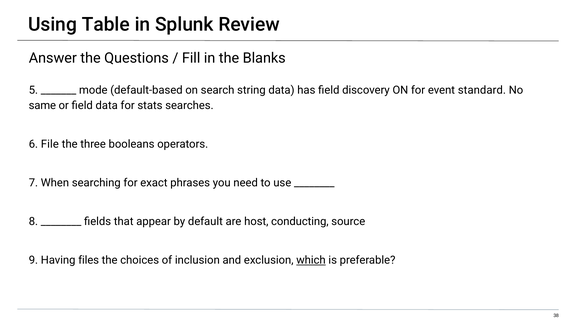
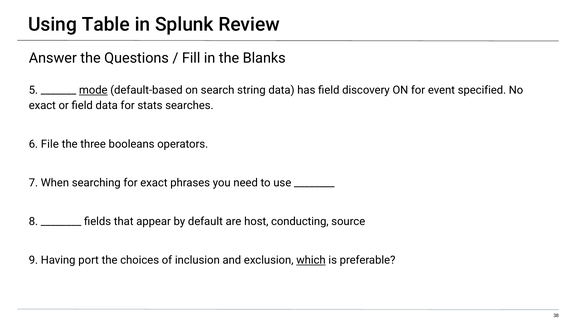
mode underline: none -> present (93, 90)
standard: standard -> specified (482, 90)
same: same -> exact (42, 106)
files: files -> port (89, 260)
